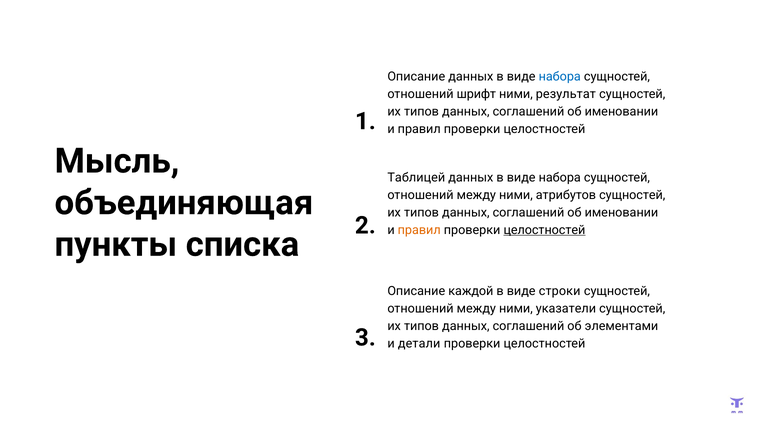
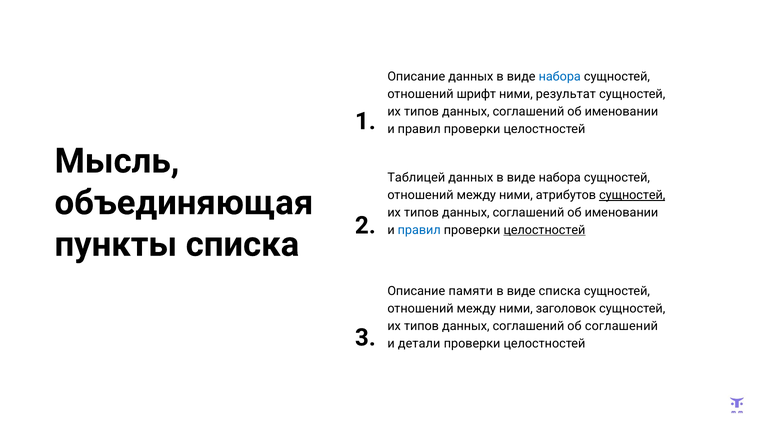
сущностей underline: none -> present (632, 195)
правил colour: orange -> blue (419, 230)
каждой: каждой -> памяти (471, 291)
виде строки: строки -> списка (560, 291)
указатели: указатели -> заголовок (566, 309)
об элементами: элементами -> соглашений (621, 326)
